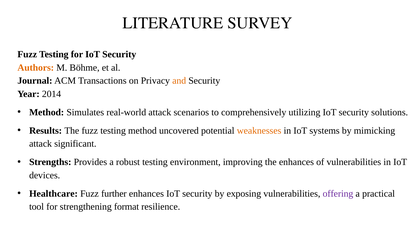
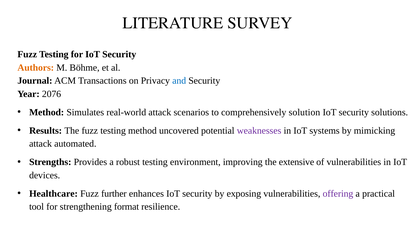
and colour: orange -> blue (179, 81)
2014: 2014 -> 2076 (52, 94)
utilizing: utilizing -> solution (304, 113)
weaknesses colour: orange -> purple (259, 131)
significant: significant -> automated (75, 144)
the enhances: enhances -> extensive (297, 162)
